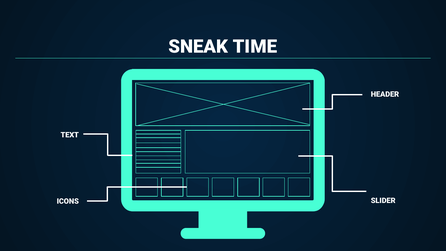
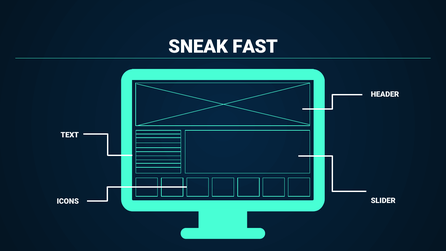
TIME: TIME -> FAST (255, 47)
